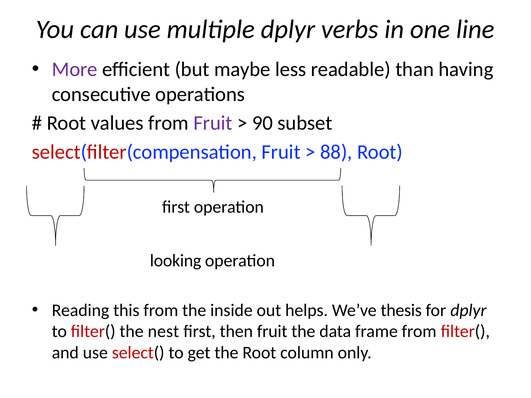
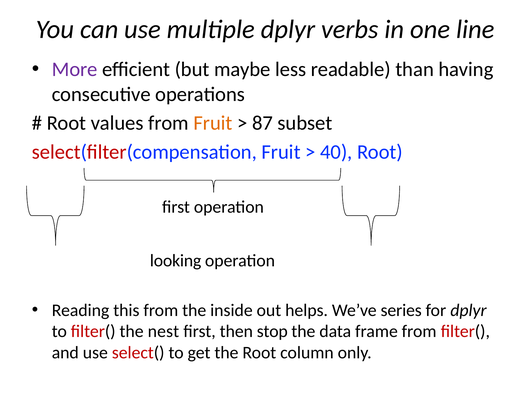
Fruit colour: purple -> orange (213, 123)
90: 90 -> 87 (263, 123)
88: 88 -> 40 (336, 152)
thesis: thesis -> series (401, 310)
then fruit: fruit -> stop (272, 332)
